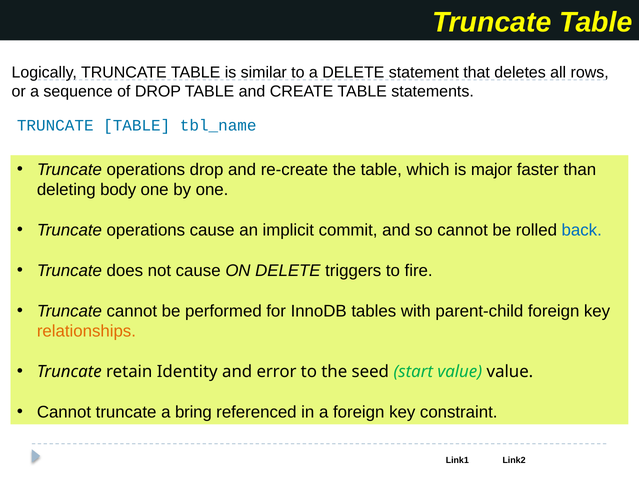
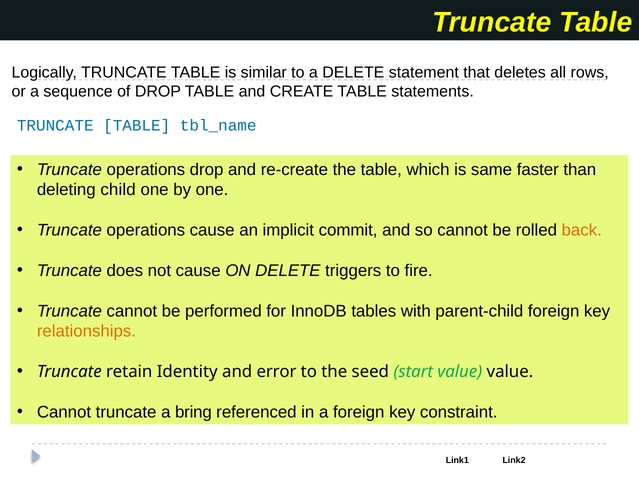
major: major -> same (492, 170)
body: body -> child (118, 190)
back colour: blue -> orange (582, 230)
